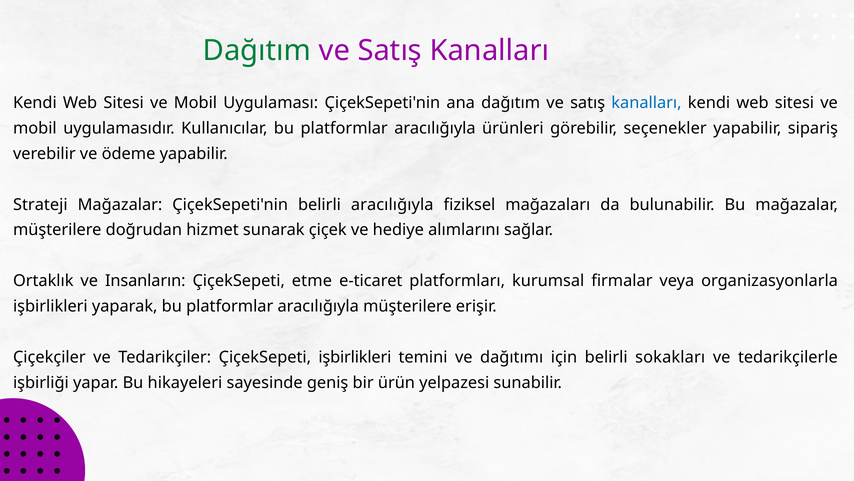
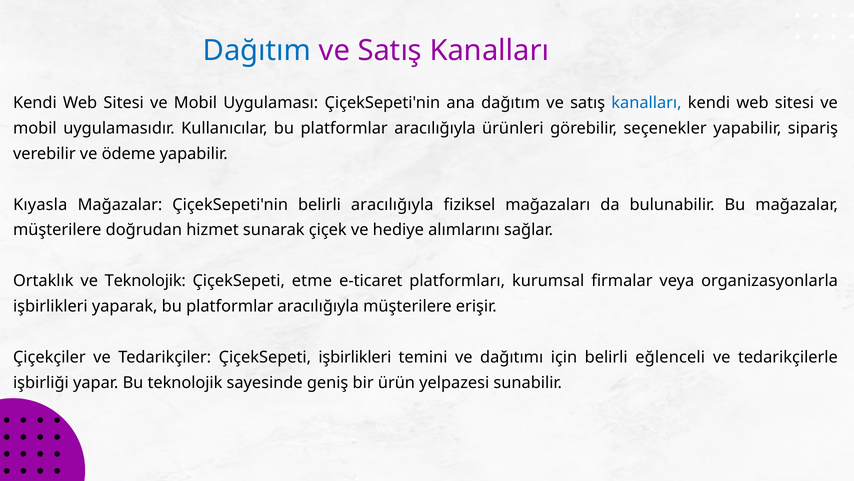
Dağıtım colour: green -> blue (257, 51)
Strateji: Strateji -> Kıyasla (40, 204)
ve Insanların: Insanların -> Teknolojik (145, 281)
sokakları: sokakları -> eğlenceli (670, 357)
Bu hikayeleri: hikayeleri -> teknolojik (185, 382)
